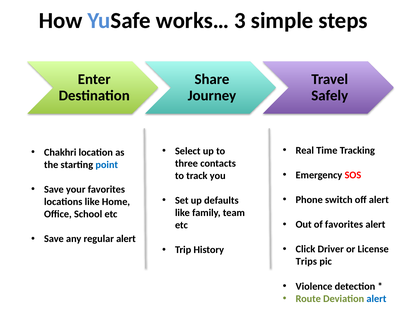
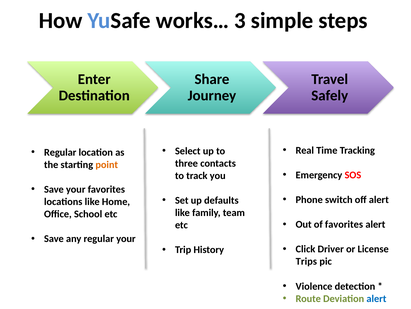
Chakhri: Chakhri -> Regular (60, 152)
point colour: blue -> orange (107, 164)
regular alert: alert -> your (126, 238)
